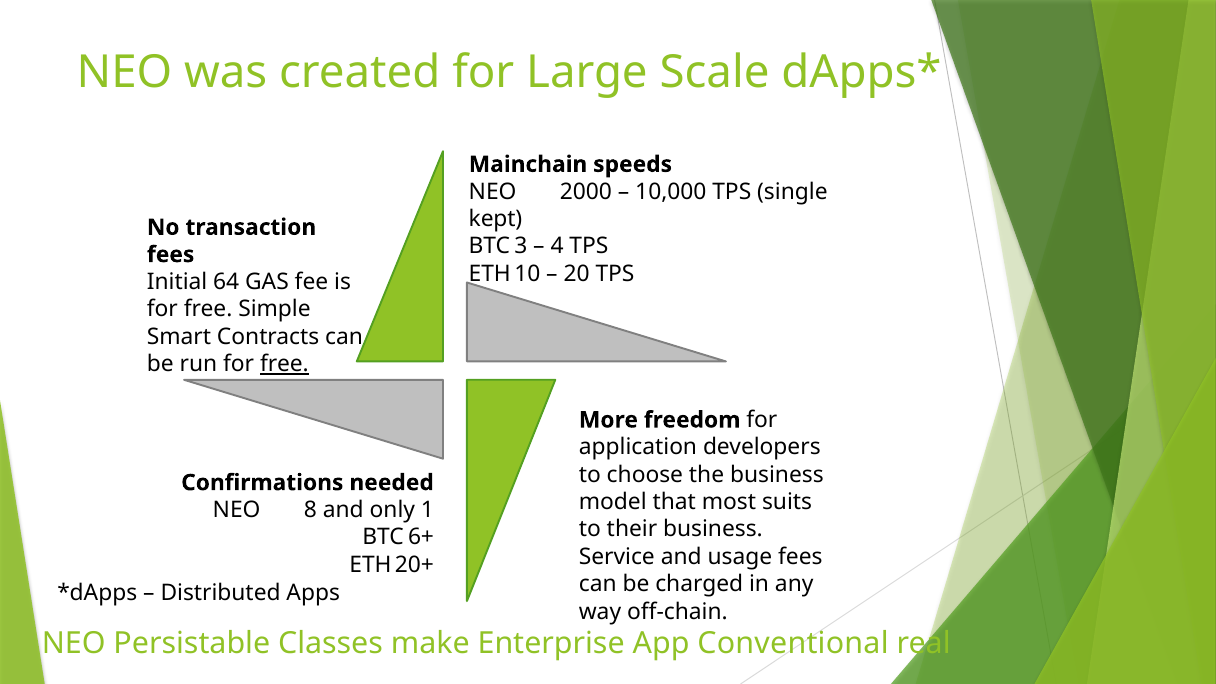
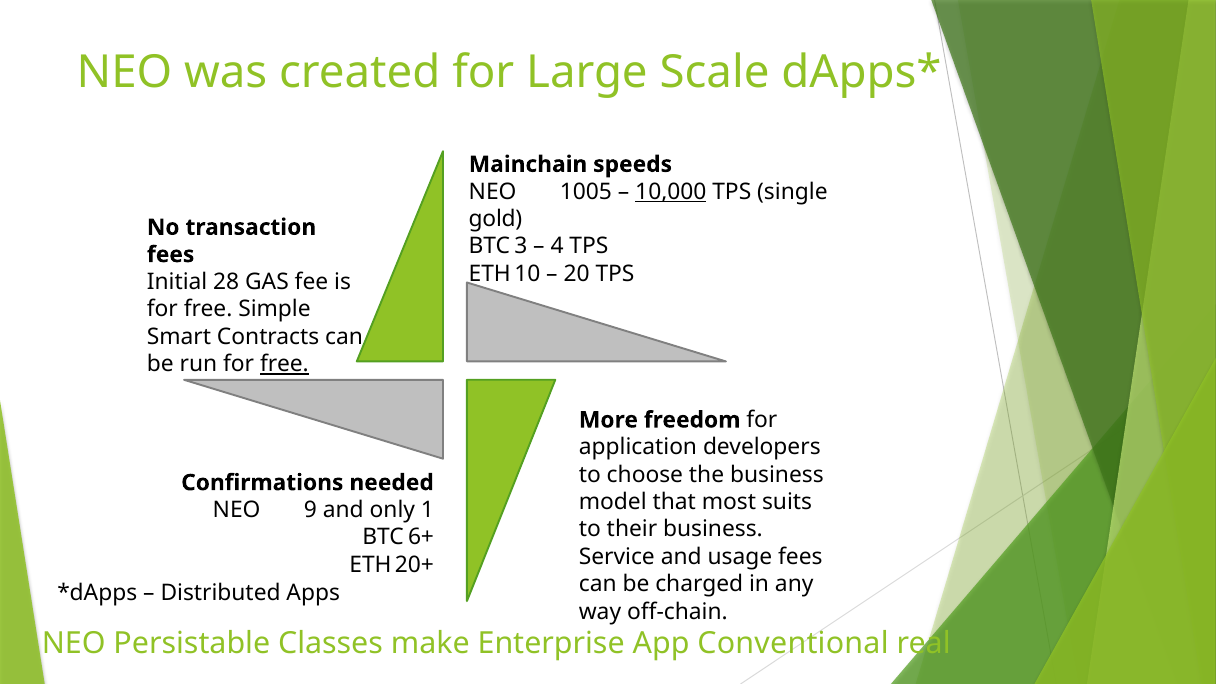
2000: 2000 -> 1005 (586, 192)
10,000 underline: none -> present (671, 192)
kept: kept -> gold (496, 219)
64: 64 -> 28 (226, 282)
8: 8 -> 9 (310, 510)
